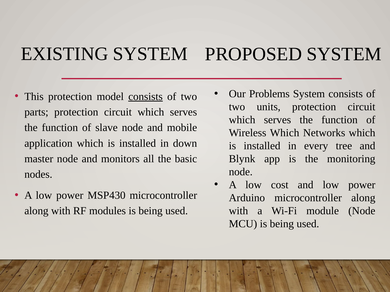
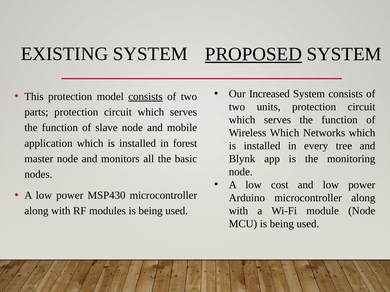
PROPOSED underline: none -> present (253, 54)
Problems: Problems -> Increased (269, 94)
down: down -> forest (185, 143)
